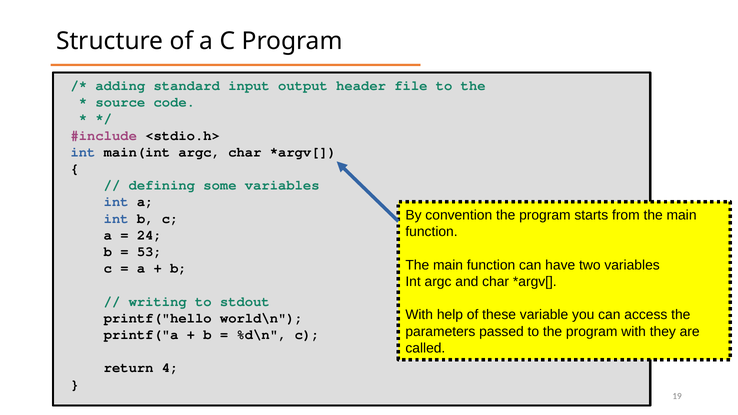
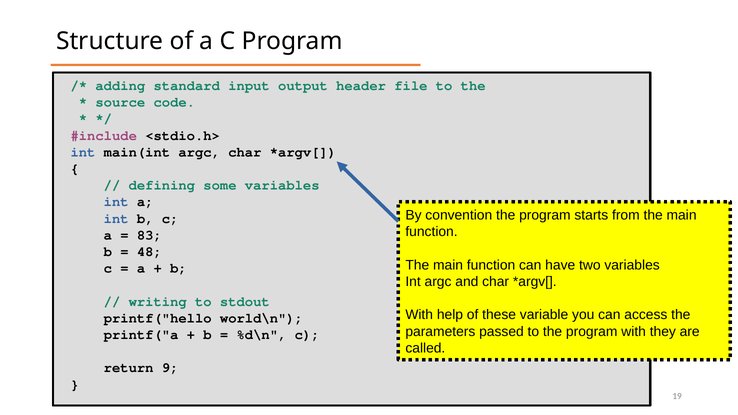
24: 24 -> 83 (149, 235)
53: 53 -> 48 (149, 252)
4: 4 -> 9 (170, 368)
